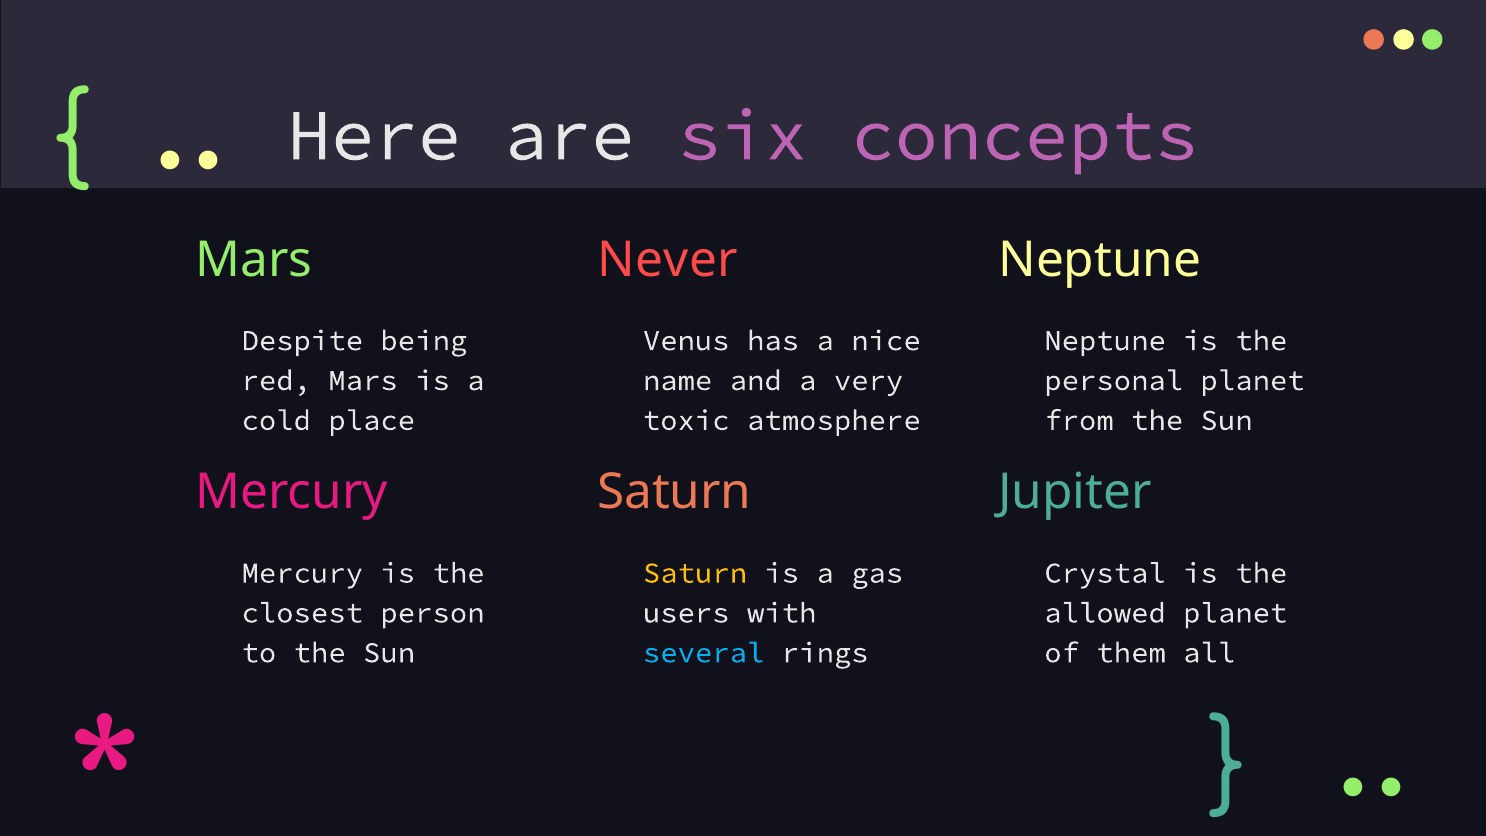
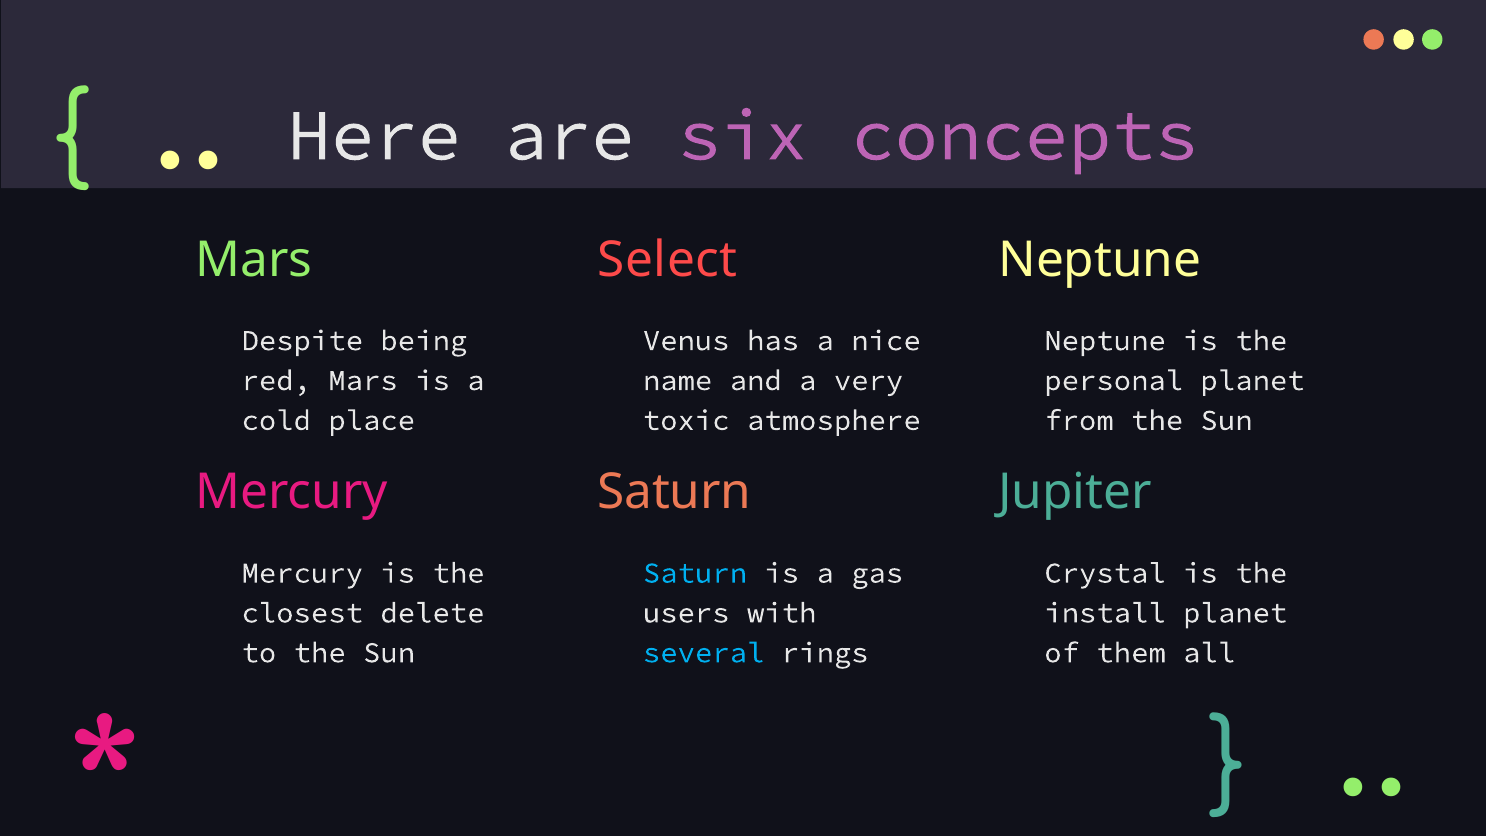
Never: Never -> Select (668, 260)
Saturn colour: yellow -> light blue (695, 573)
person: person -> delete (432, 613)
allowed: allowed -> install (1105, 613)
